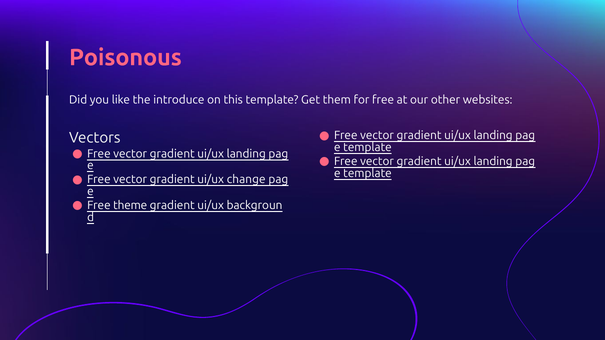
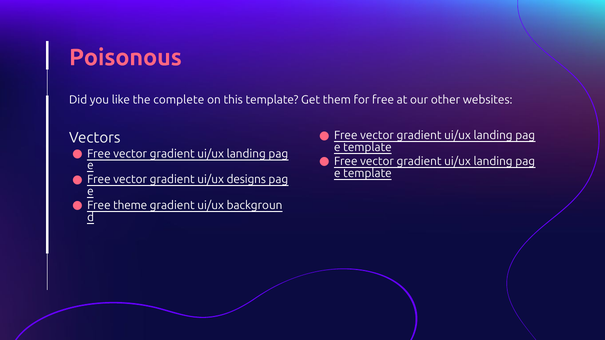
introduce: introduce -> complete (179, 100)
change: change -> designs (246, 180)
